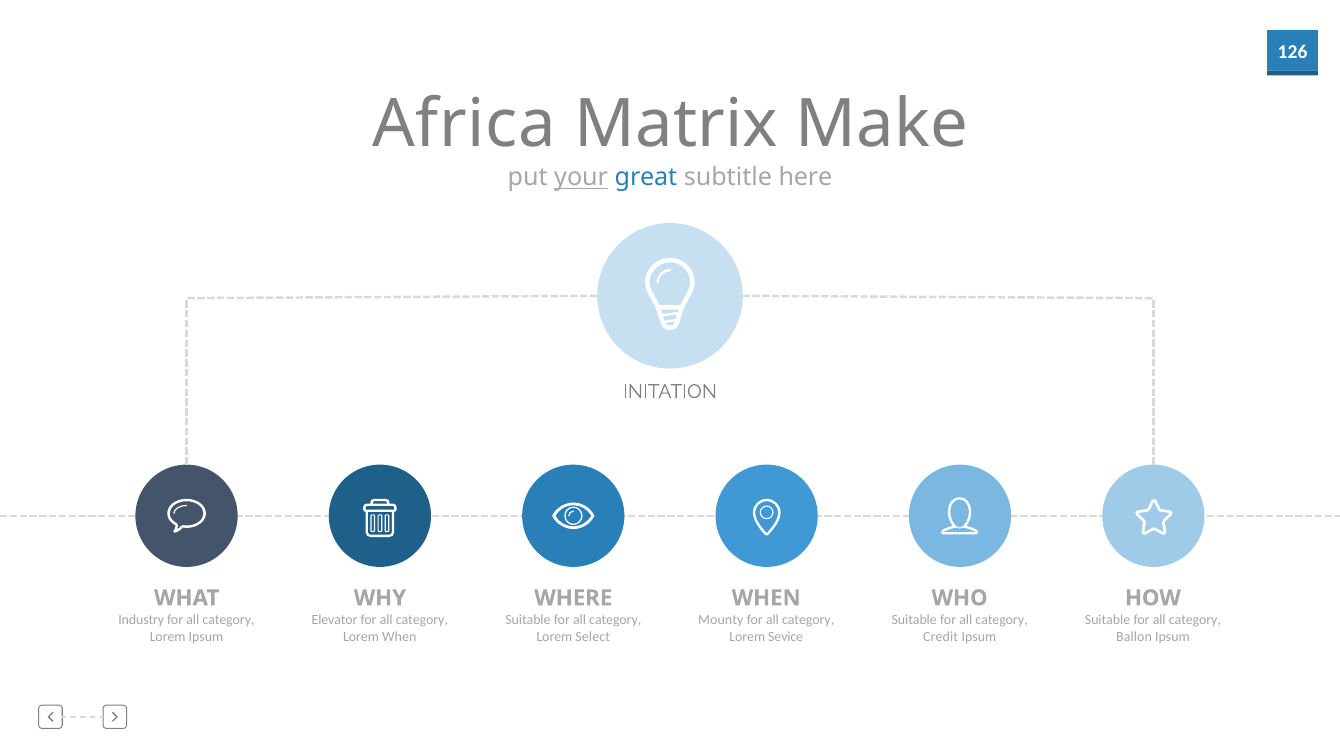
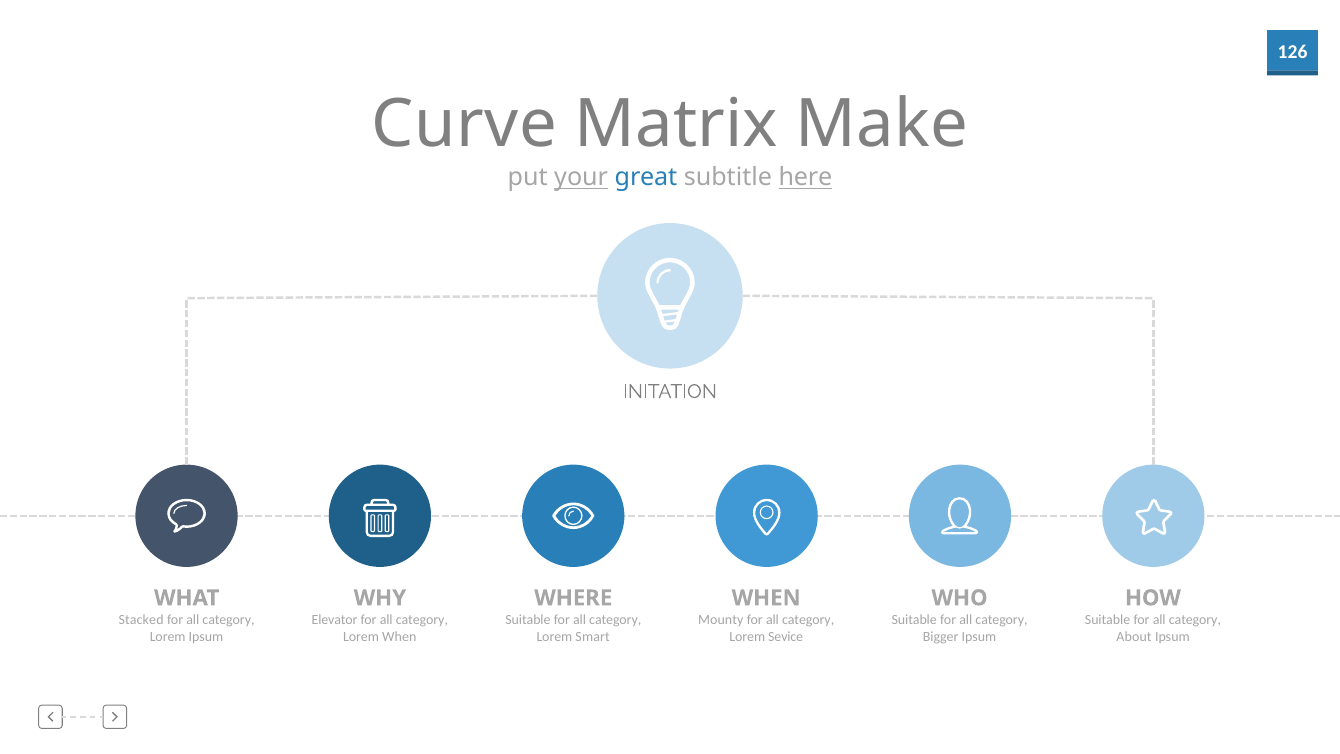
Africa: Africa -> Curve (464, 125)
here underline: none -> present (805, 178)
Industry: Industry -> Stacked (141, 620)
Select: Select -> Smart (593, 637)
Credit: Credit -> Bigger (941, 637)
Ballon: Ballon -> About (1134, 637)
